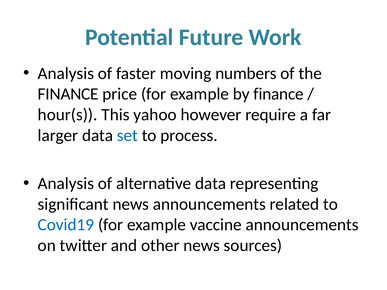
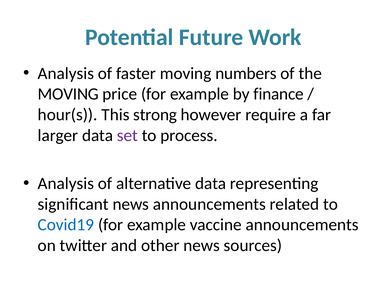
FINANCE: FINANCE -> MOVING (68, 94)
yahoo: yahoo -> strong (155, 115)
set colour: blue -> purple (127, 135)
